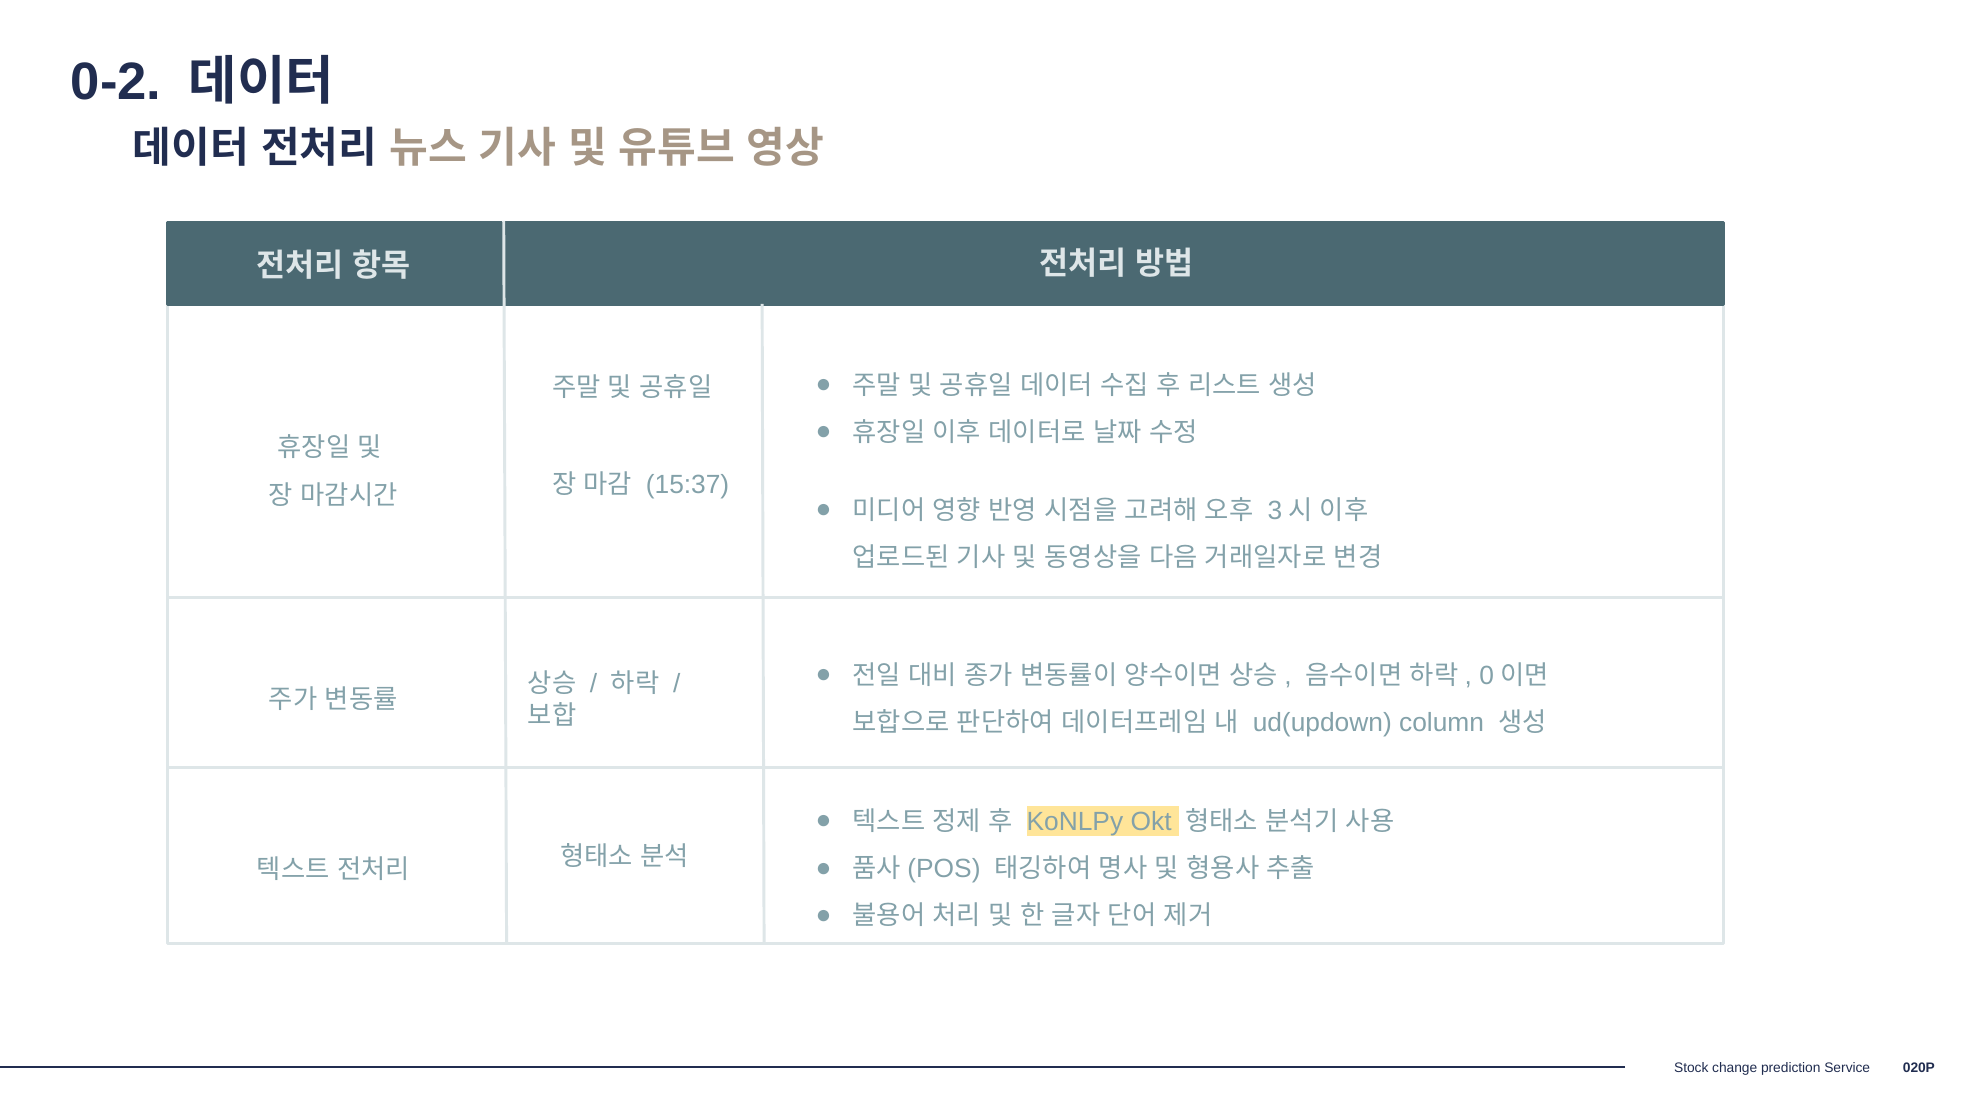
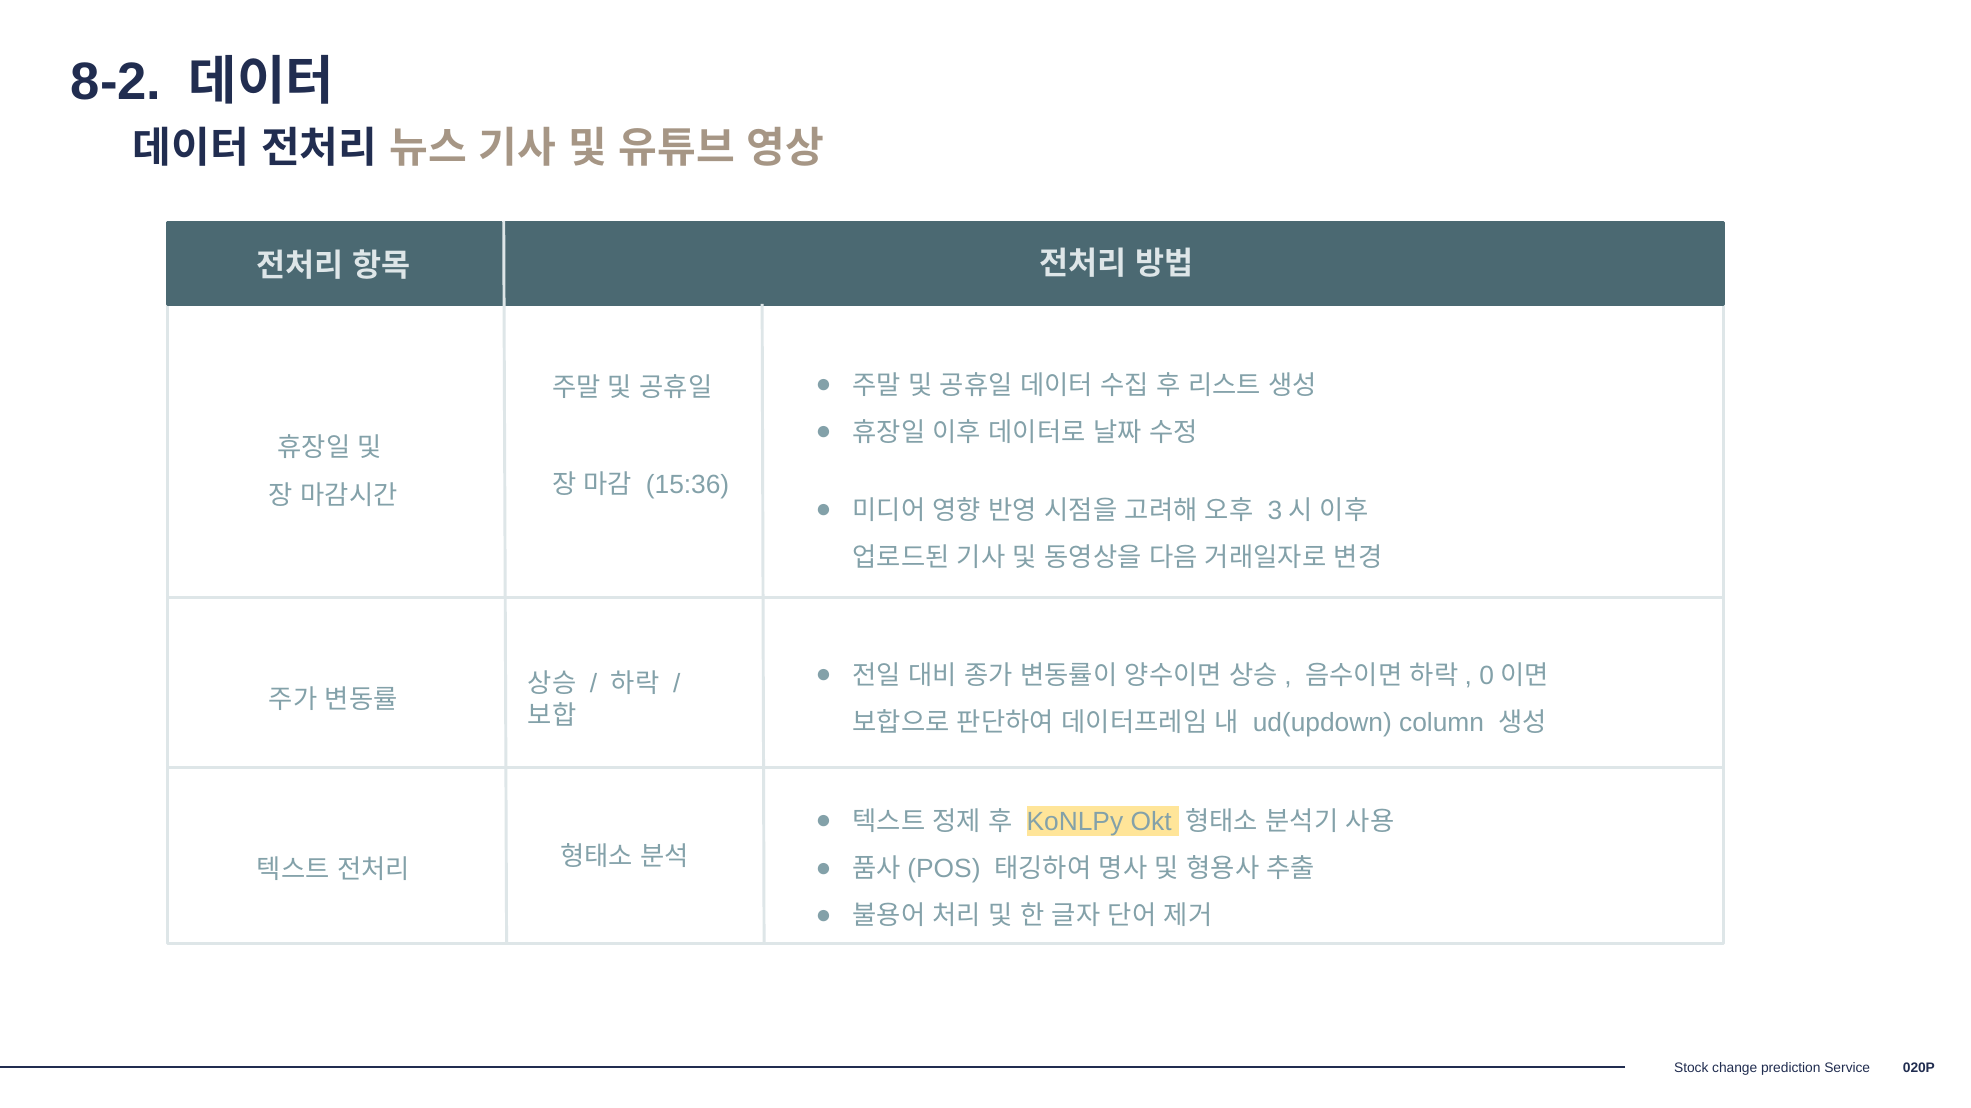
0-2: 0-2 -> 8-2 (116, 82)
15:37: 15:37 -> 15:36 (688, 485)
